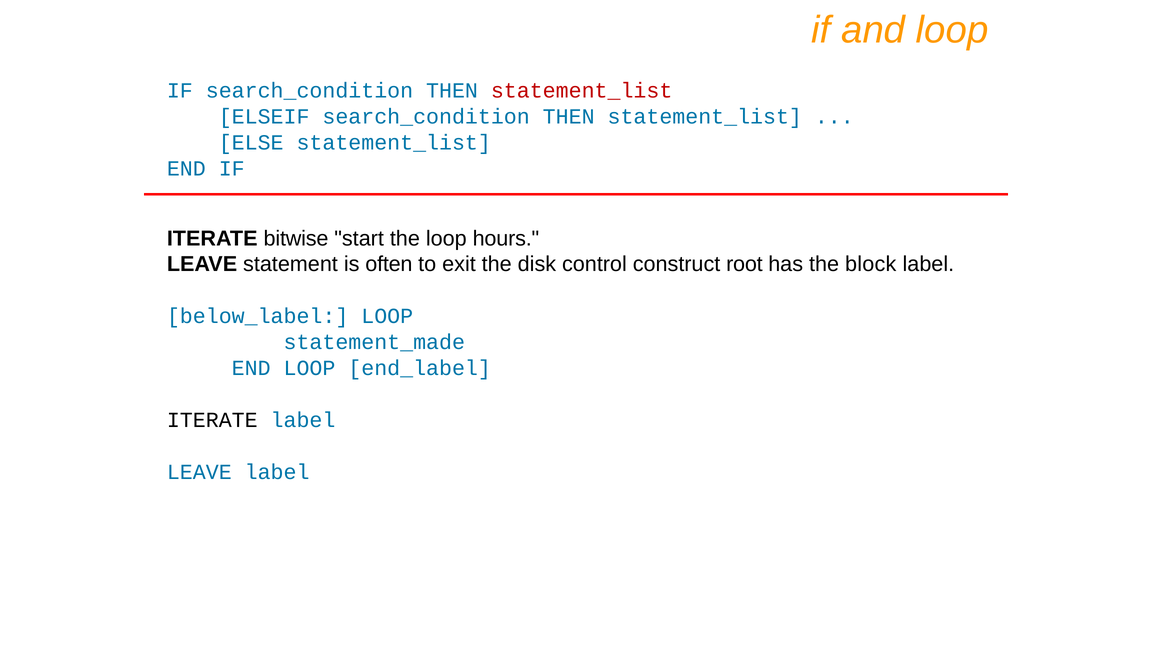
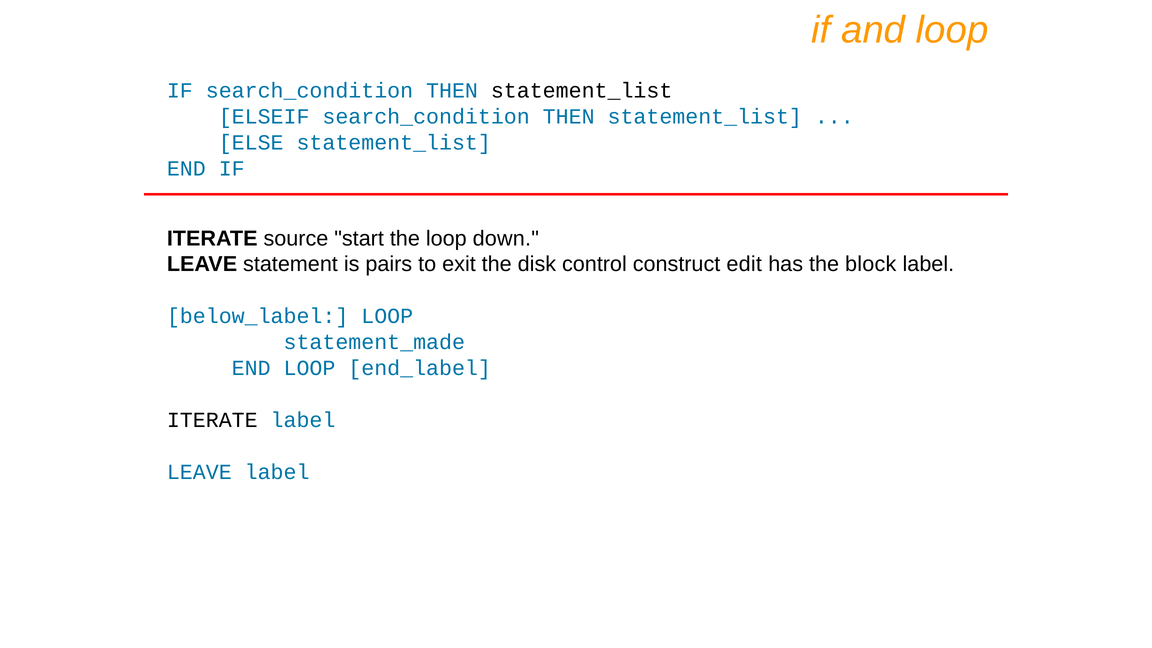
statement_list colour: red -> black (582, 91)
bitwise: bitwise -> source (296, 238)
hours: hours -> down (506, 238)
often: often -> pairs (389, 264)
root: root -> edit (744, 264)
